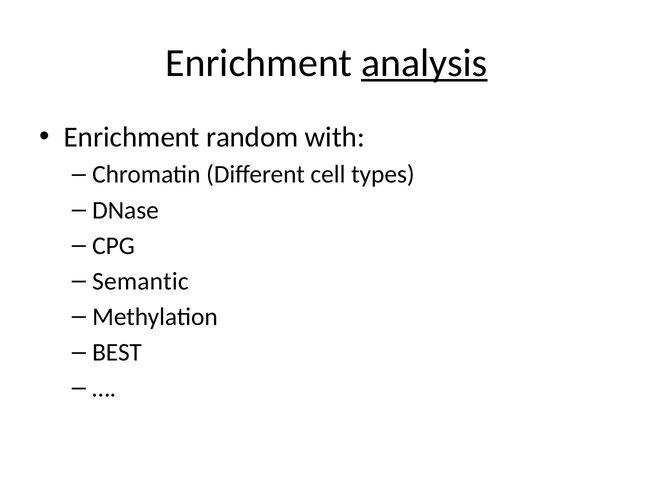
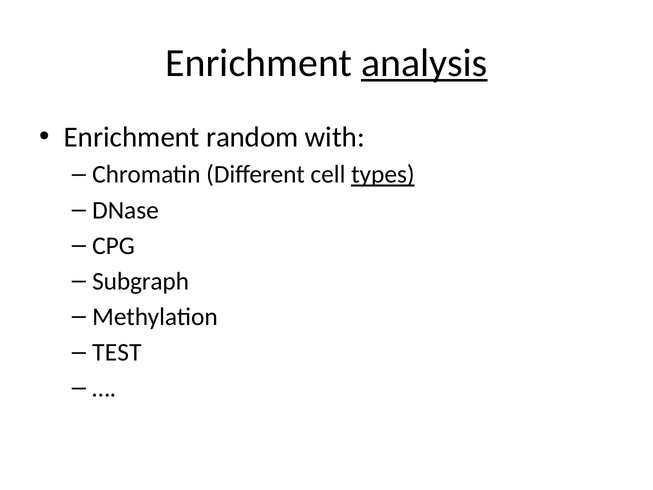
types underline: none -> present (383, 174)
Semantic: Semantic -> Subgraph (141, 281)
BEST: BEST -> TEST (117, 352)
